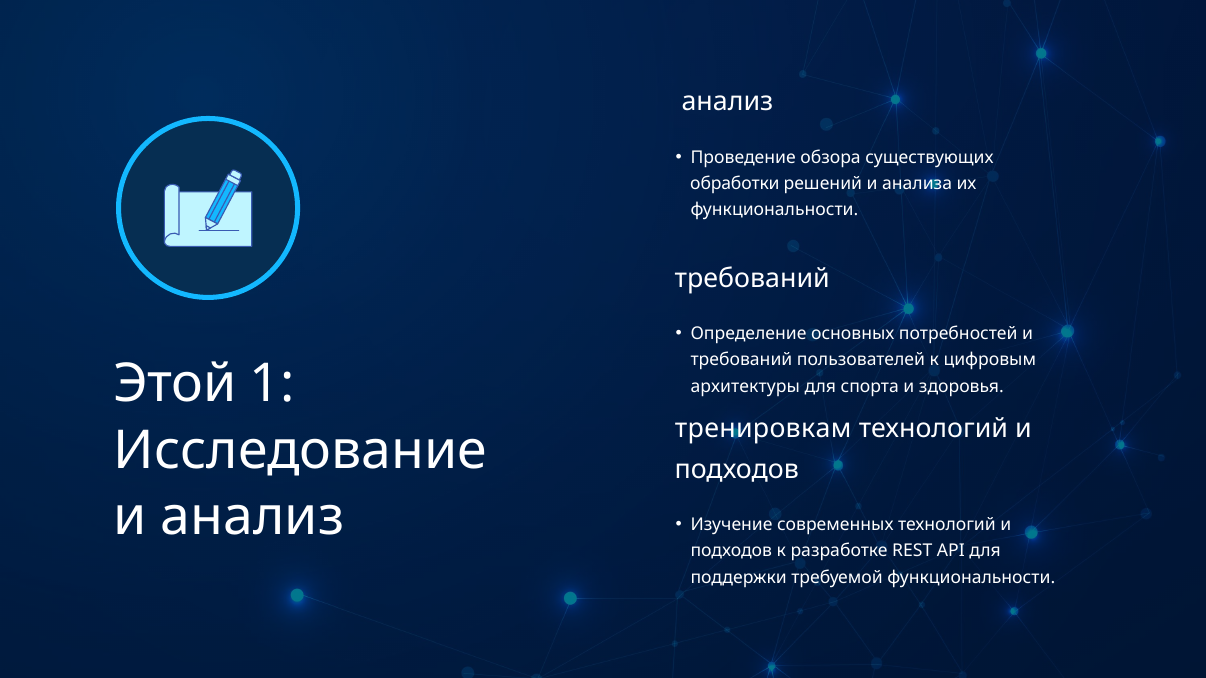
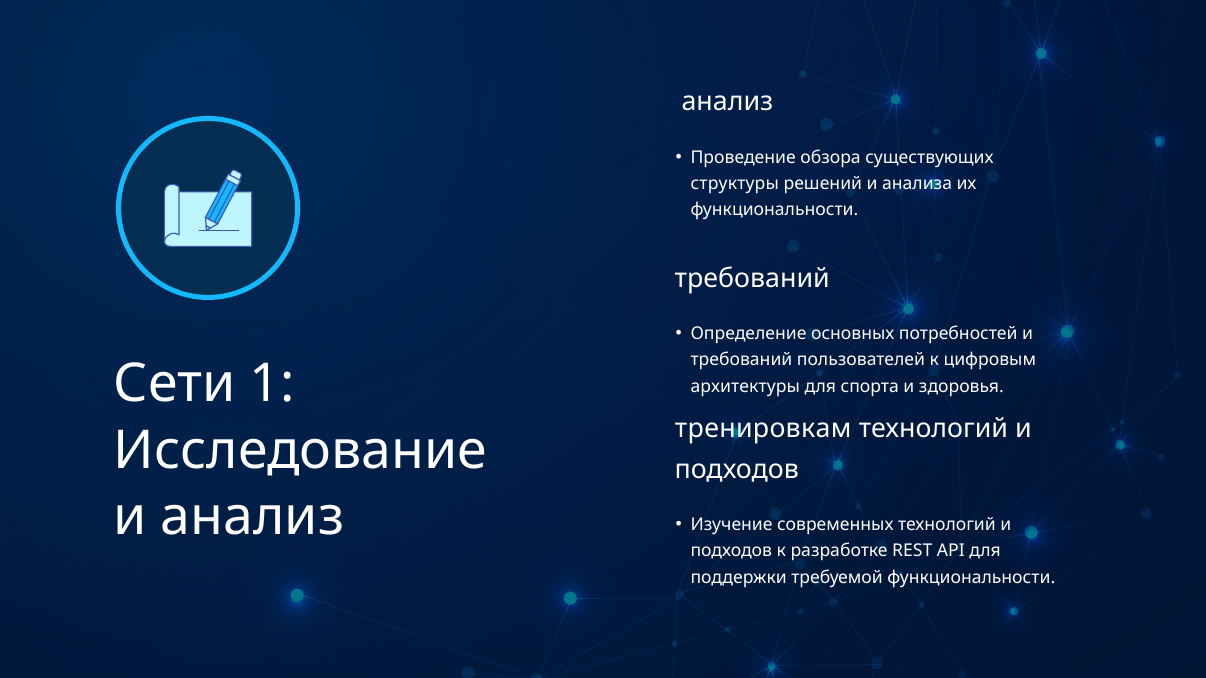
обработки: обработки -> структуры (735, 184)
Этой: Этой -> Сети (175, 384)
